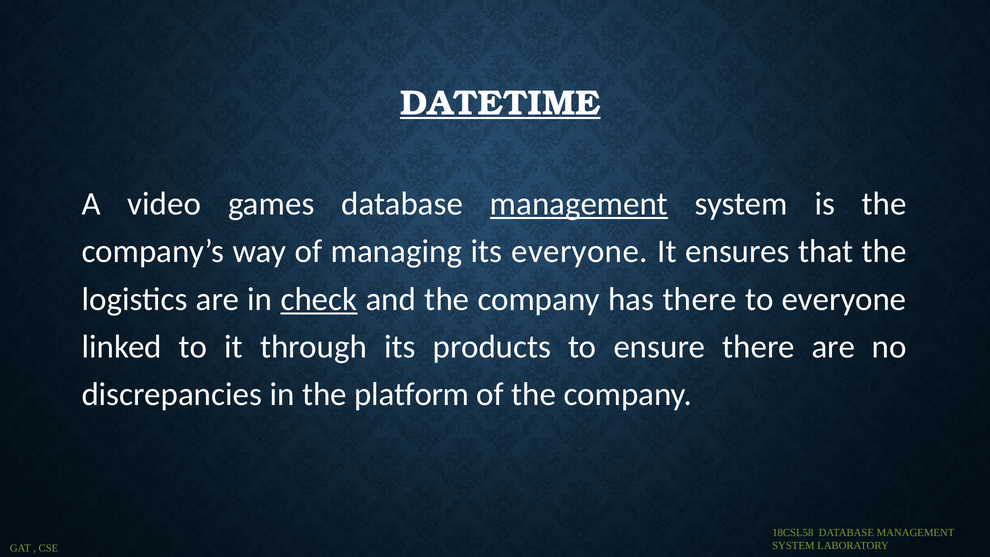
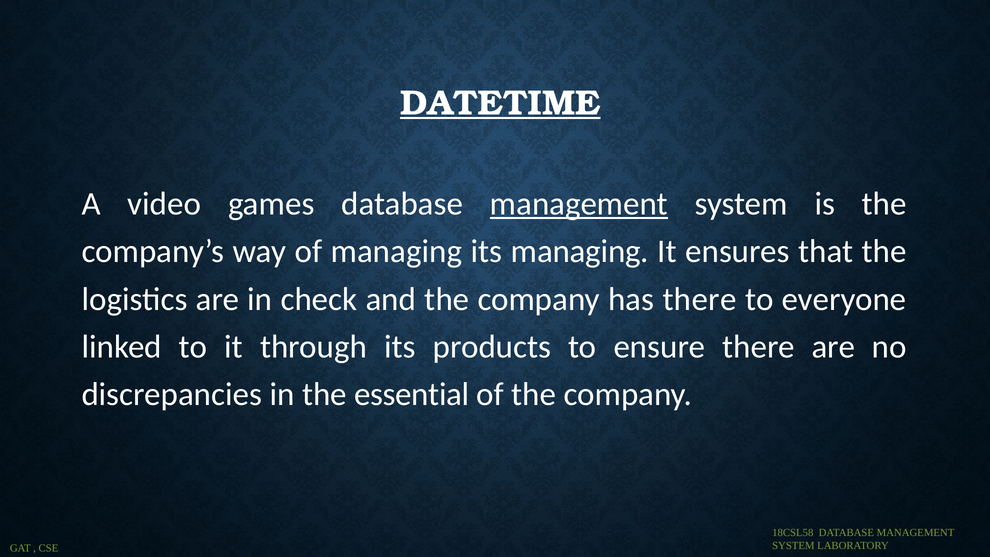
its everyone: everyone -> managing (580, 252)
check underline: present -> none (319, 299)
platform: platform -> essential (412, 394)
